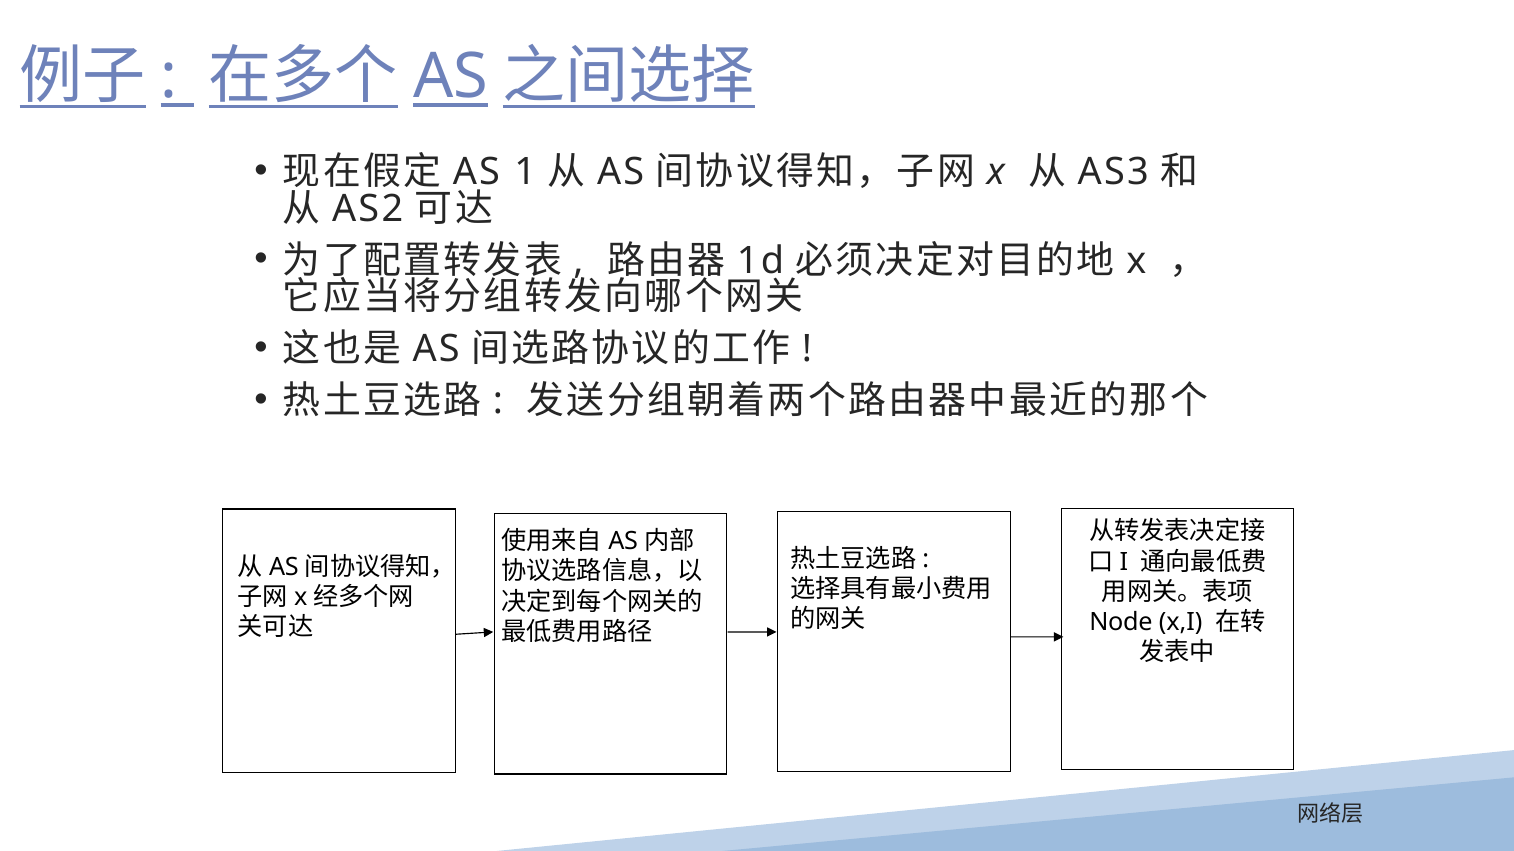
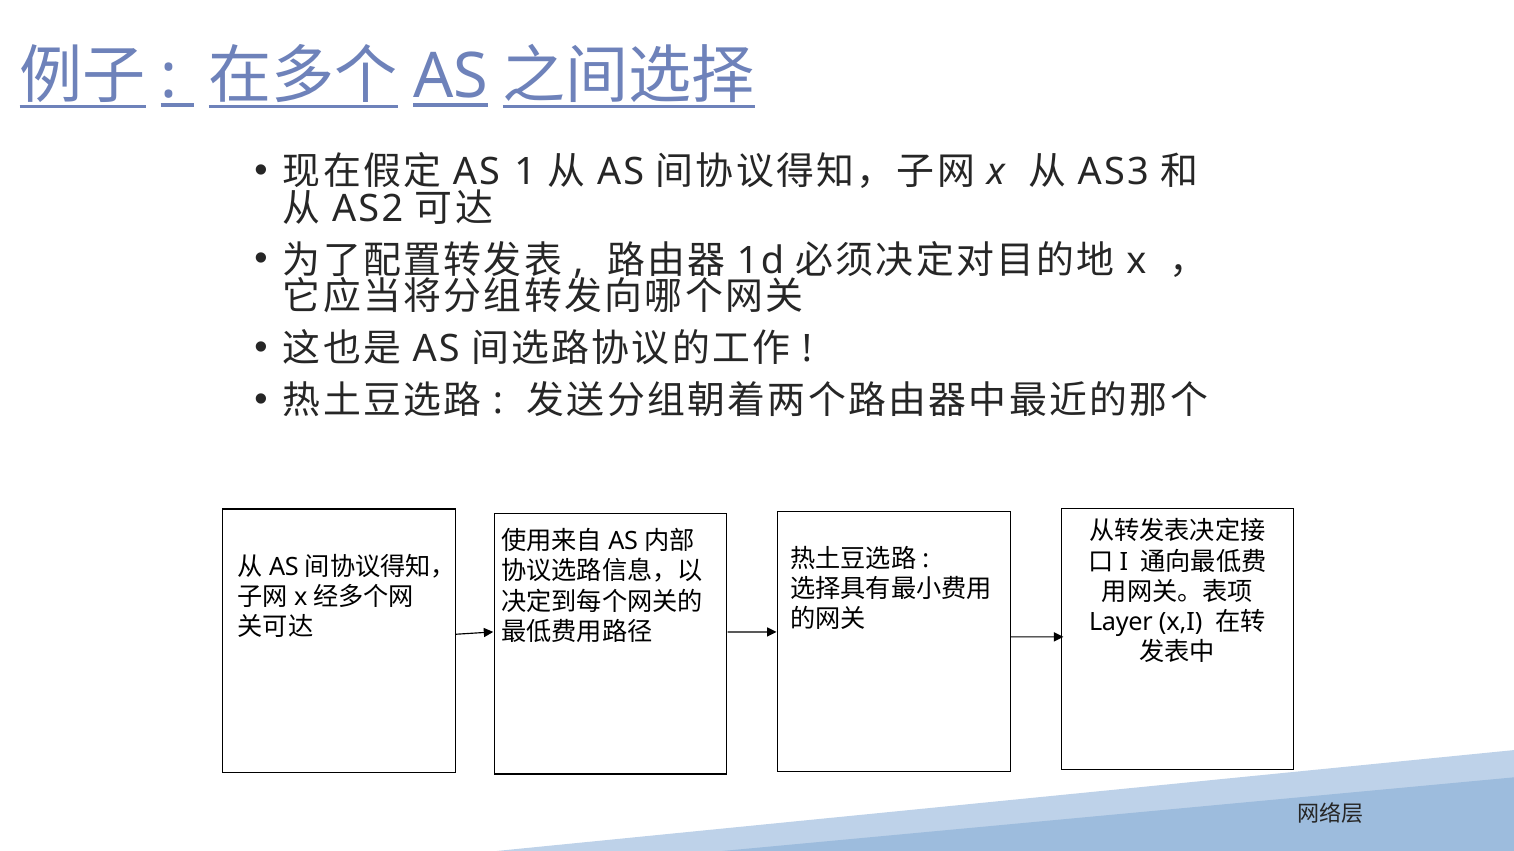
Node: Node -> Layer (1121, 623)
